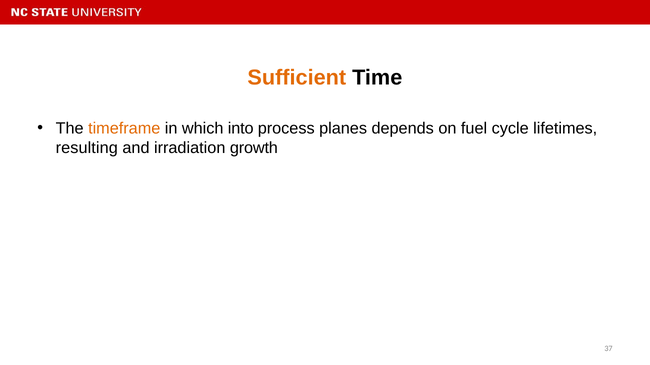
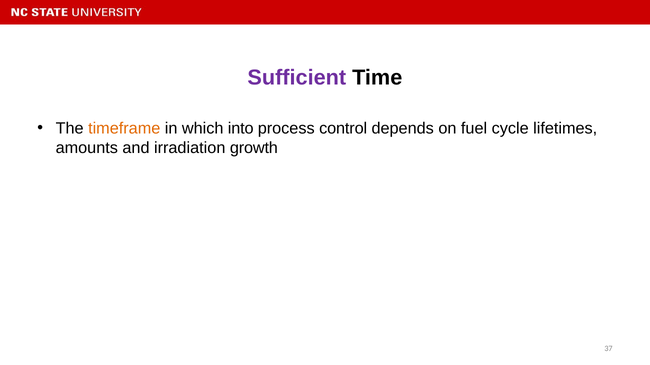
Sufficient colour: orange -> purple (297, 78)
planes: planes -> control (343, 129)
resulting: resulting -> amounts (87, 148)
